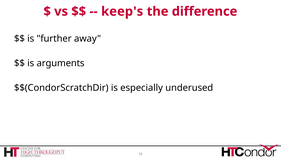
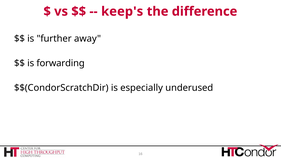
arguments: arguments -> forwarding (61, 63)
